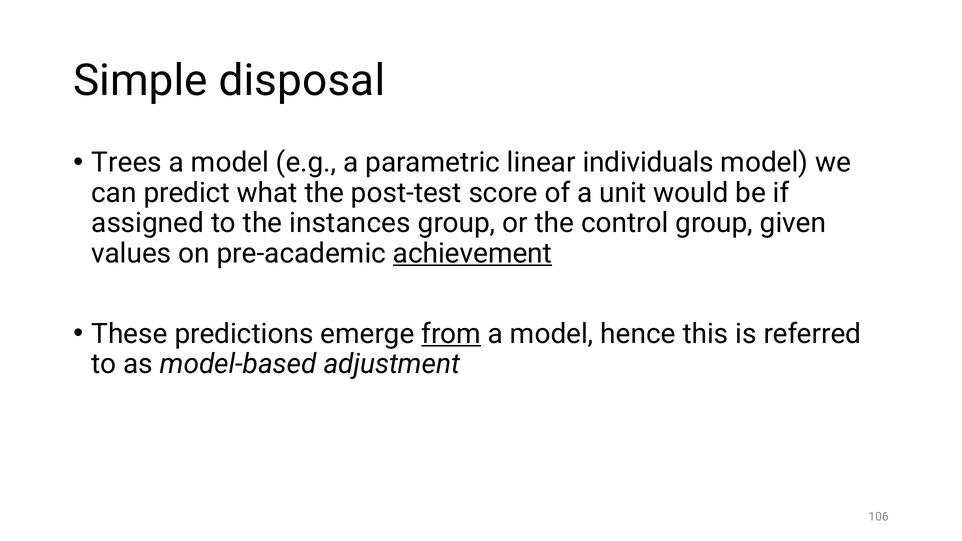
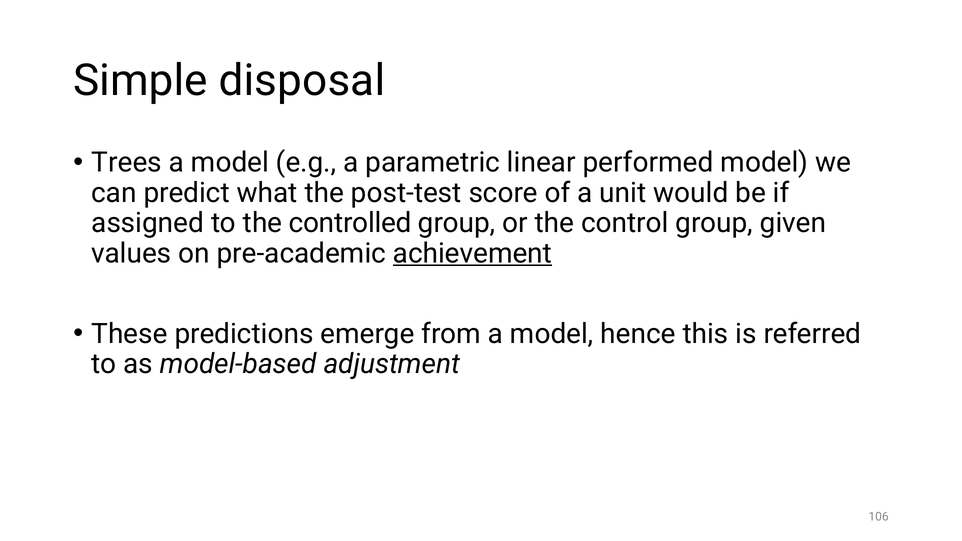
individuals: individuals -> performed (648, 163)
instances: instances -> controlled (350, 223)
from underline: present -> none (451, 334)
